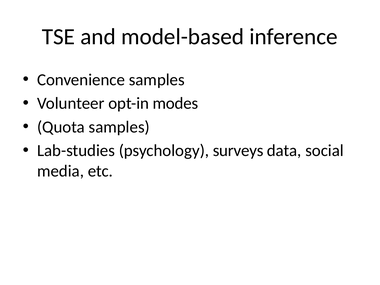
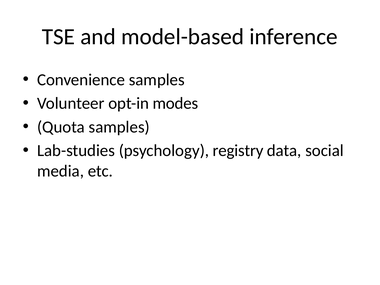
surveys: surveys -> registry (238, 151)
